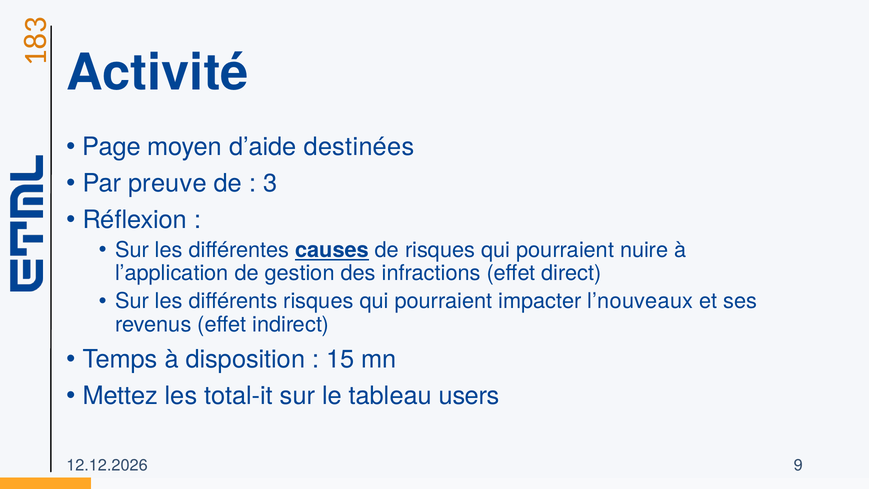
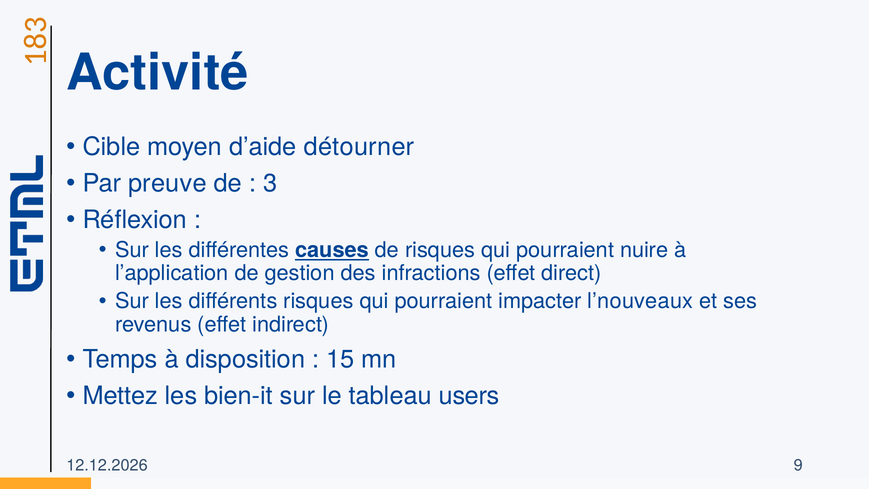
Page: Page -> Cible (111, 147)
destinées: destinées -> détourner (359, 147)
total-it: total-it -> bien-it (239, 396)
